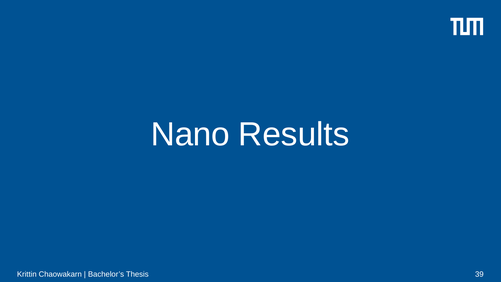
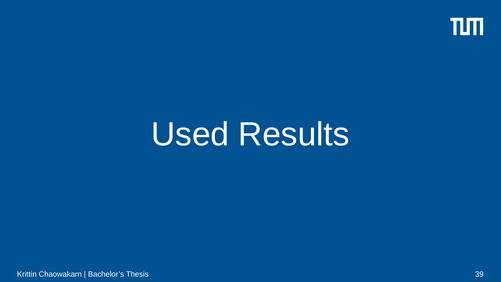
Nano: Nano -> Used (190, 134)
